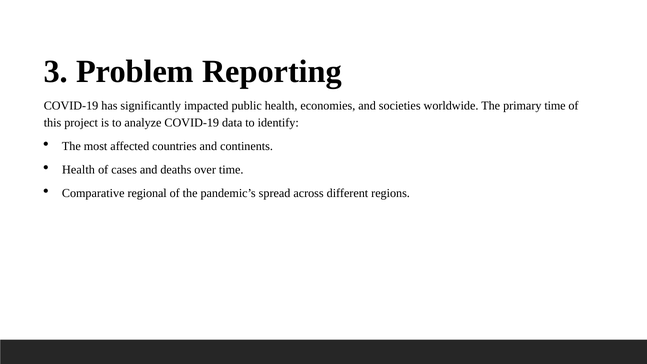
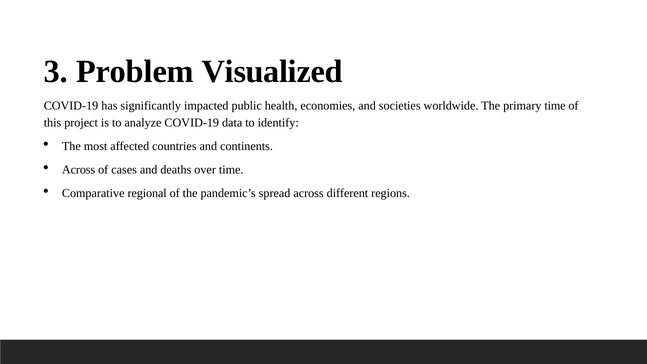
Reporting: Reporting -> Visualized (272, 72)
Health: Health -> Across (79, 170)
